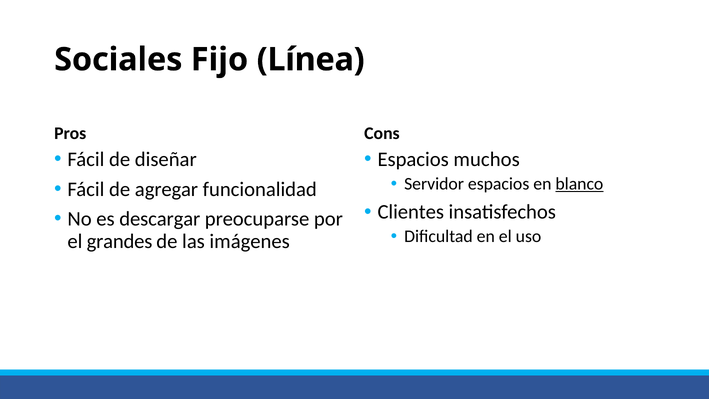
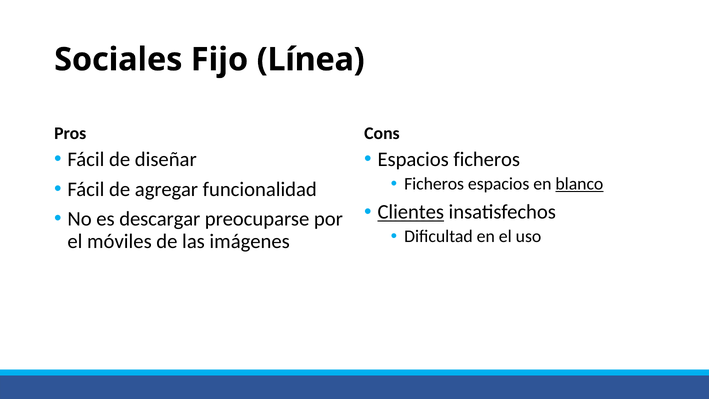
Espacios muchos: muchos -> ficheros (487, 159)
Servidor: Servidor -> Ficheros (434, 184)
Clientes underline: none -> present (411, 212)
grandes: grandes -> móviles (119, 241)
